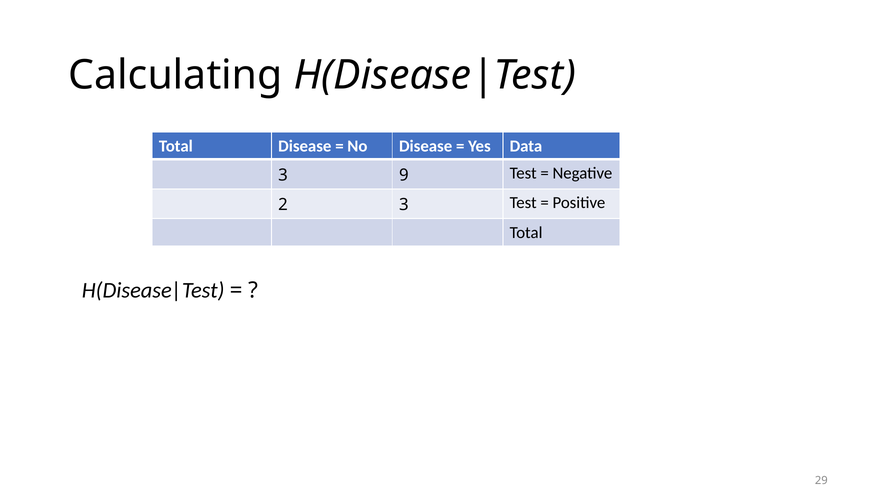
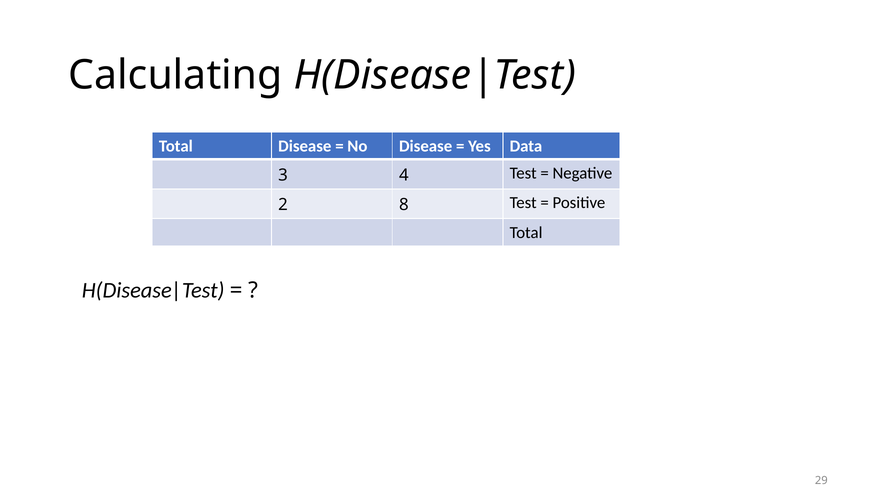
9: 9 -> 4 (404, 175)
2 3: 3 -> 8 (404, 205)
